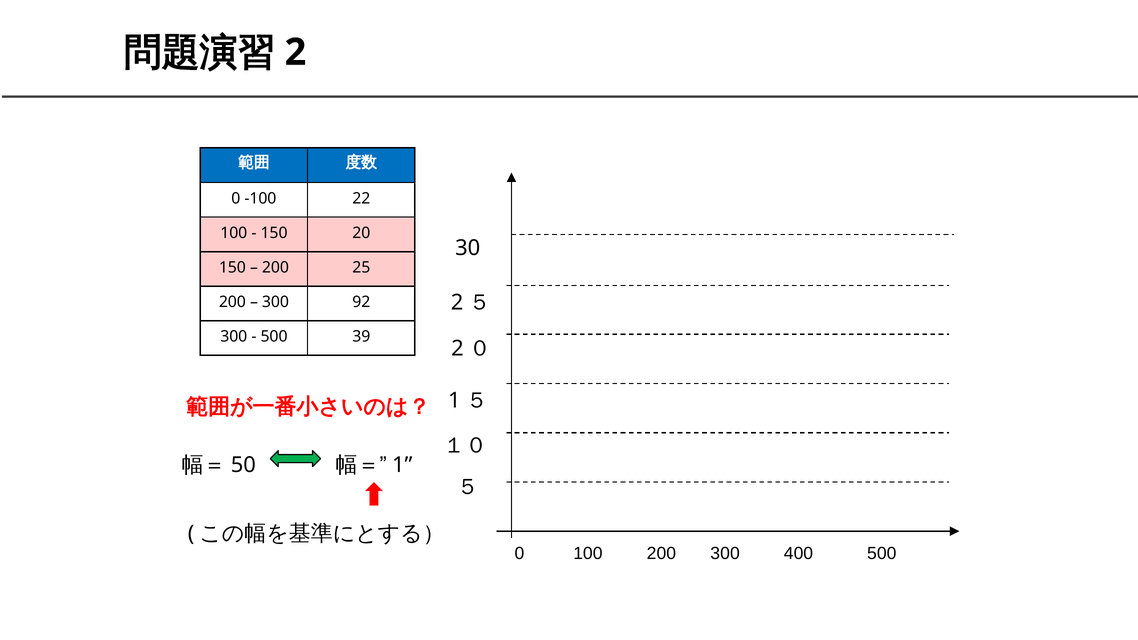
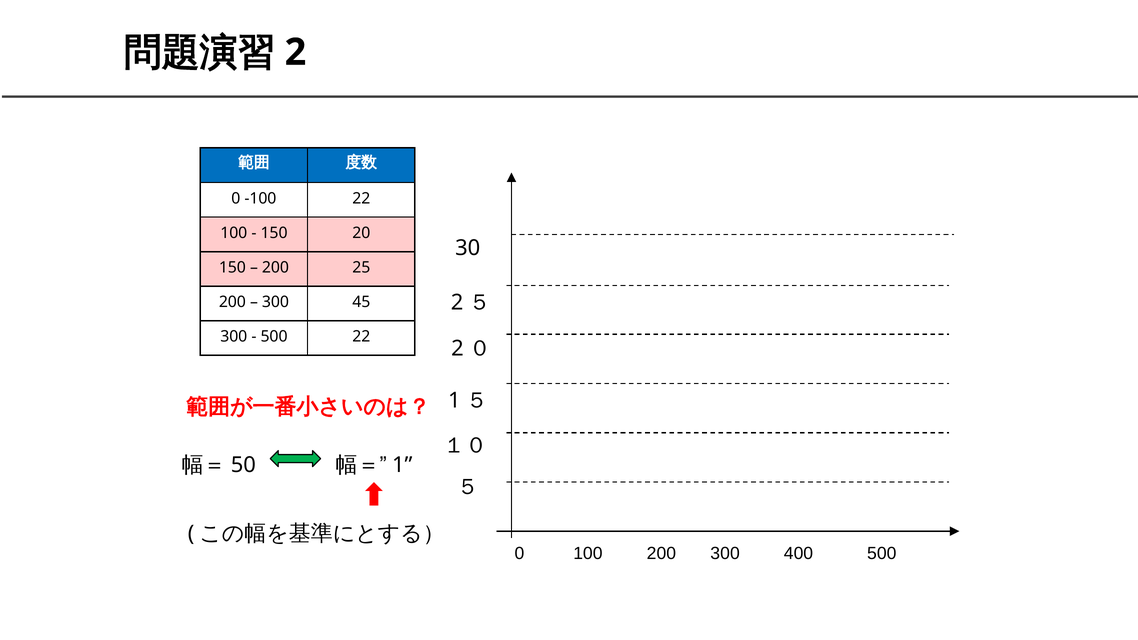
92: 92 -> 45 (361, 302)
500 39: 39 -> 22 (361, 337)
